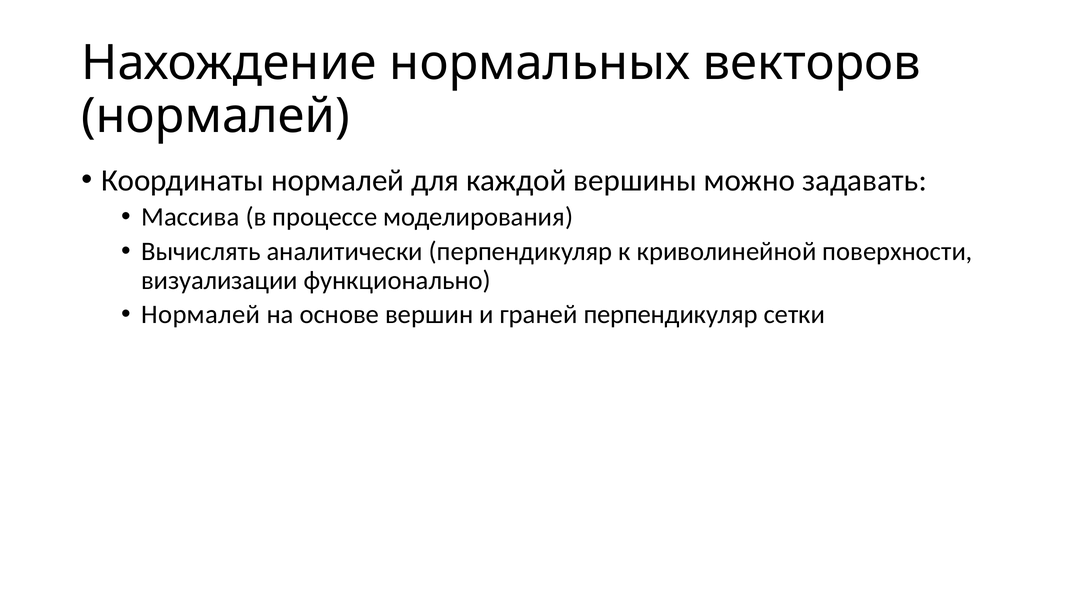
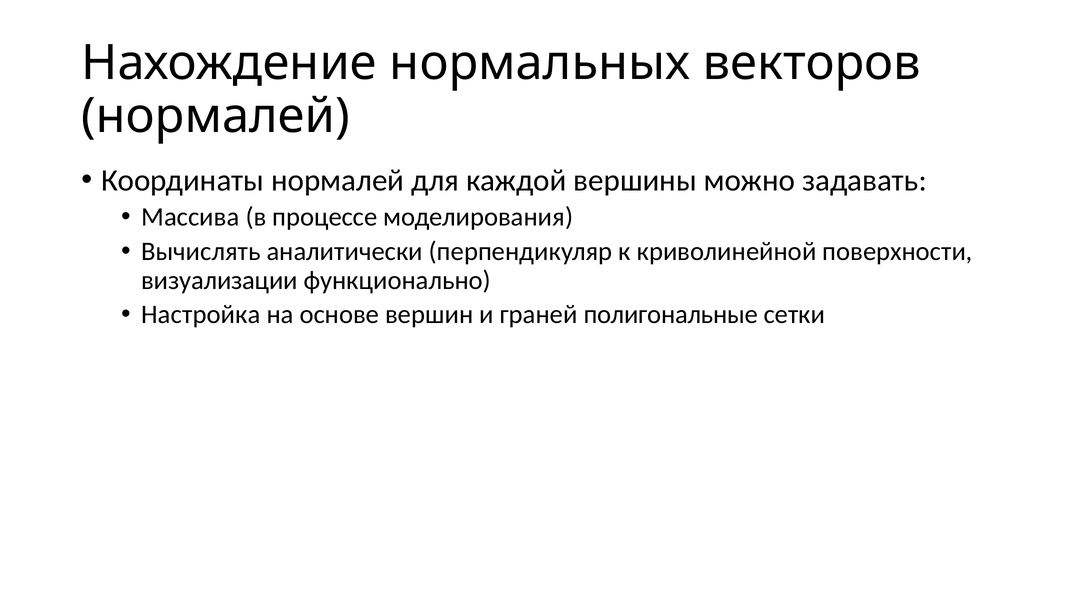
Нормалей: Нормалей -> Настройка (201, 314)
граней перпендикуляр: перпендикуляр -> полигональные (671, 314)
